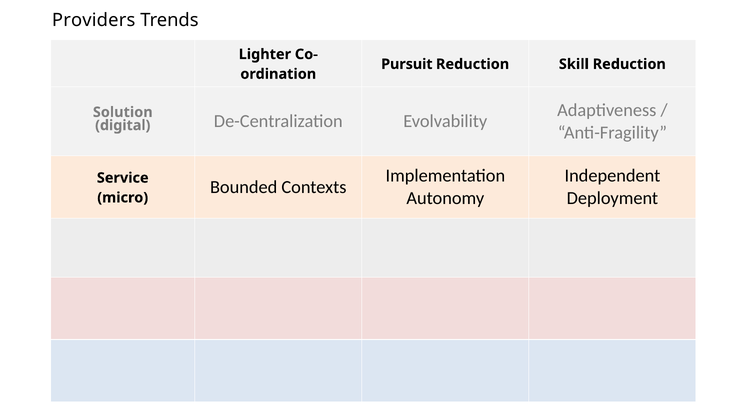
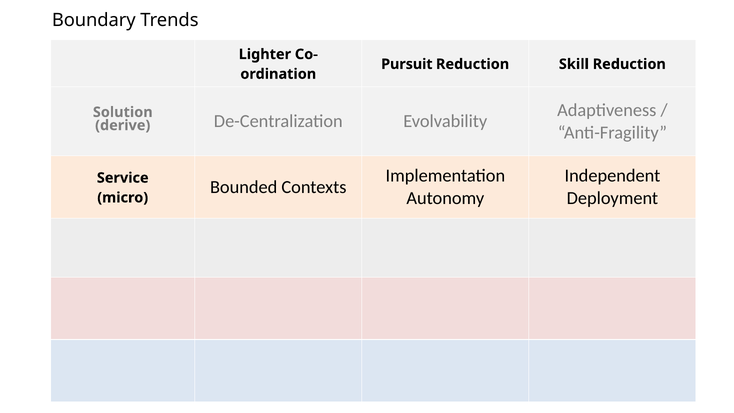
Providers: Providers -> Boundary (94, 20)
digital: digital -> derive (123, 125)
